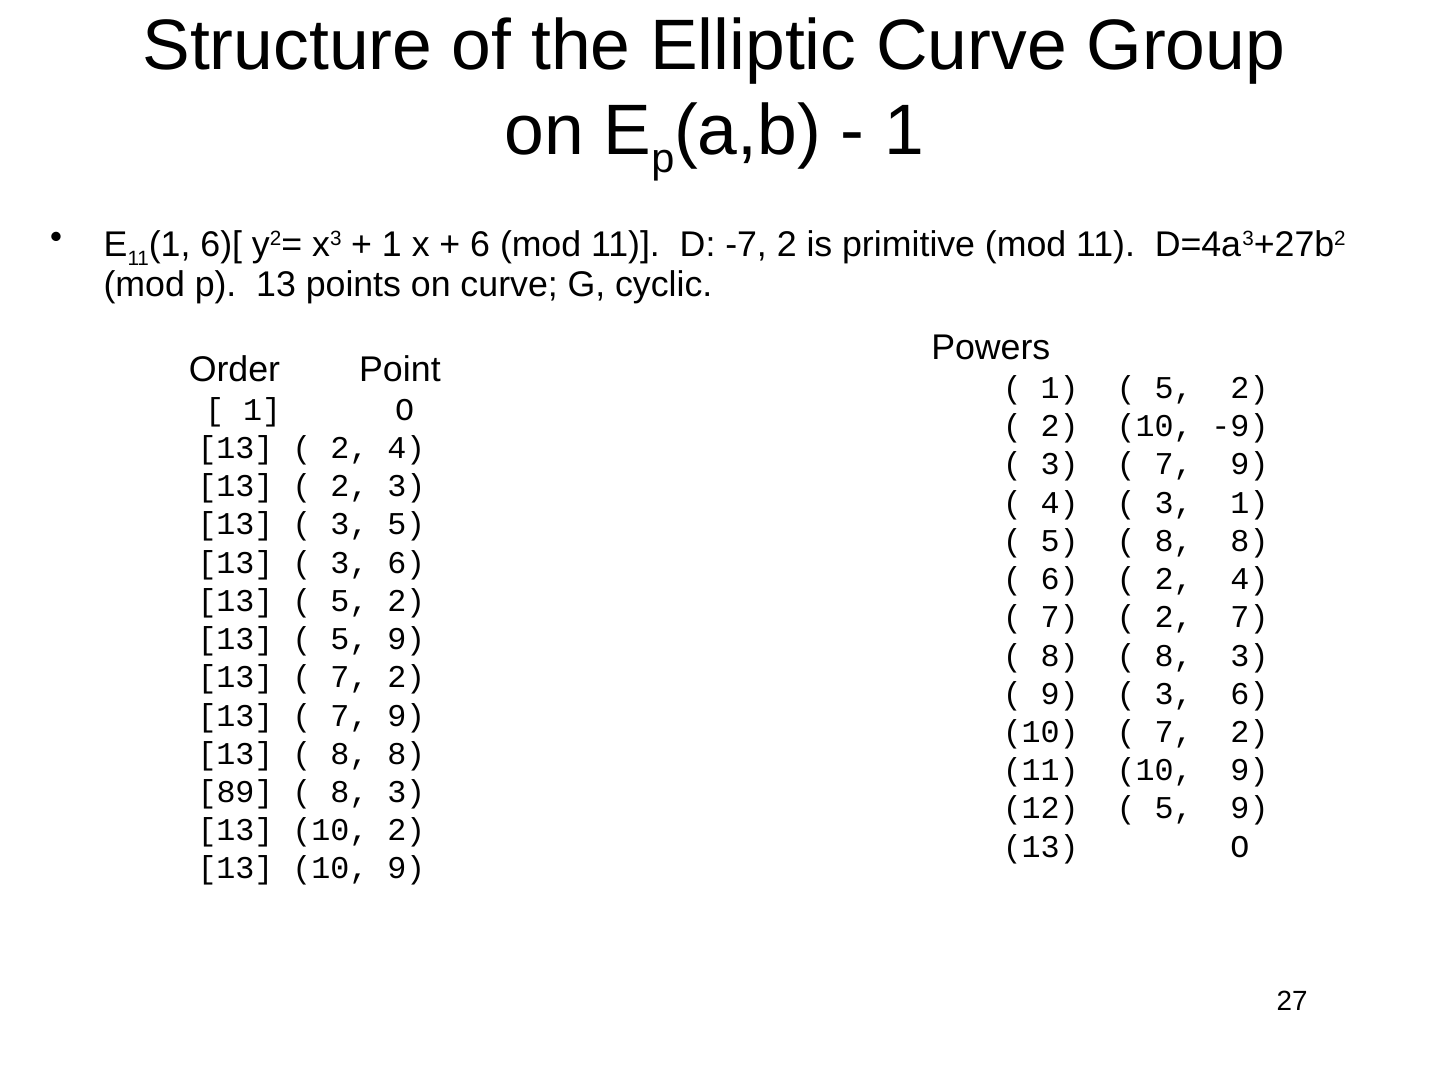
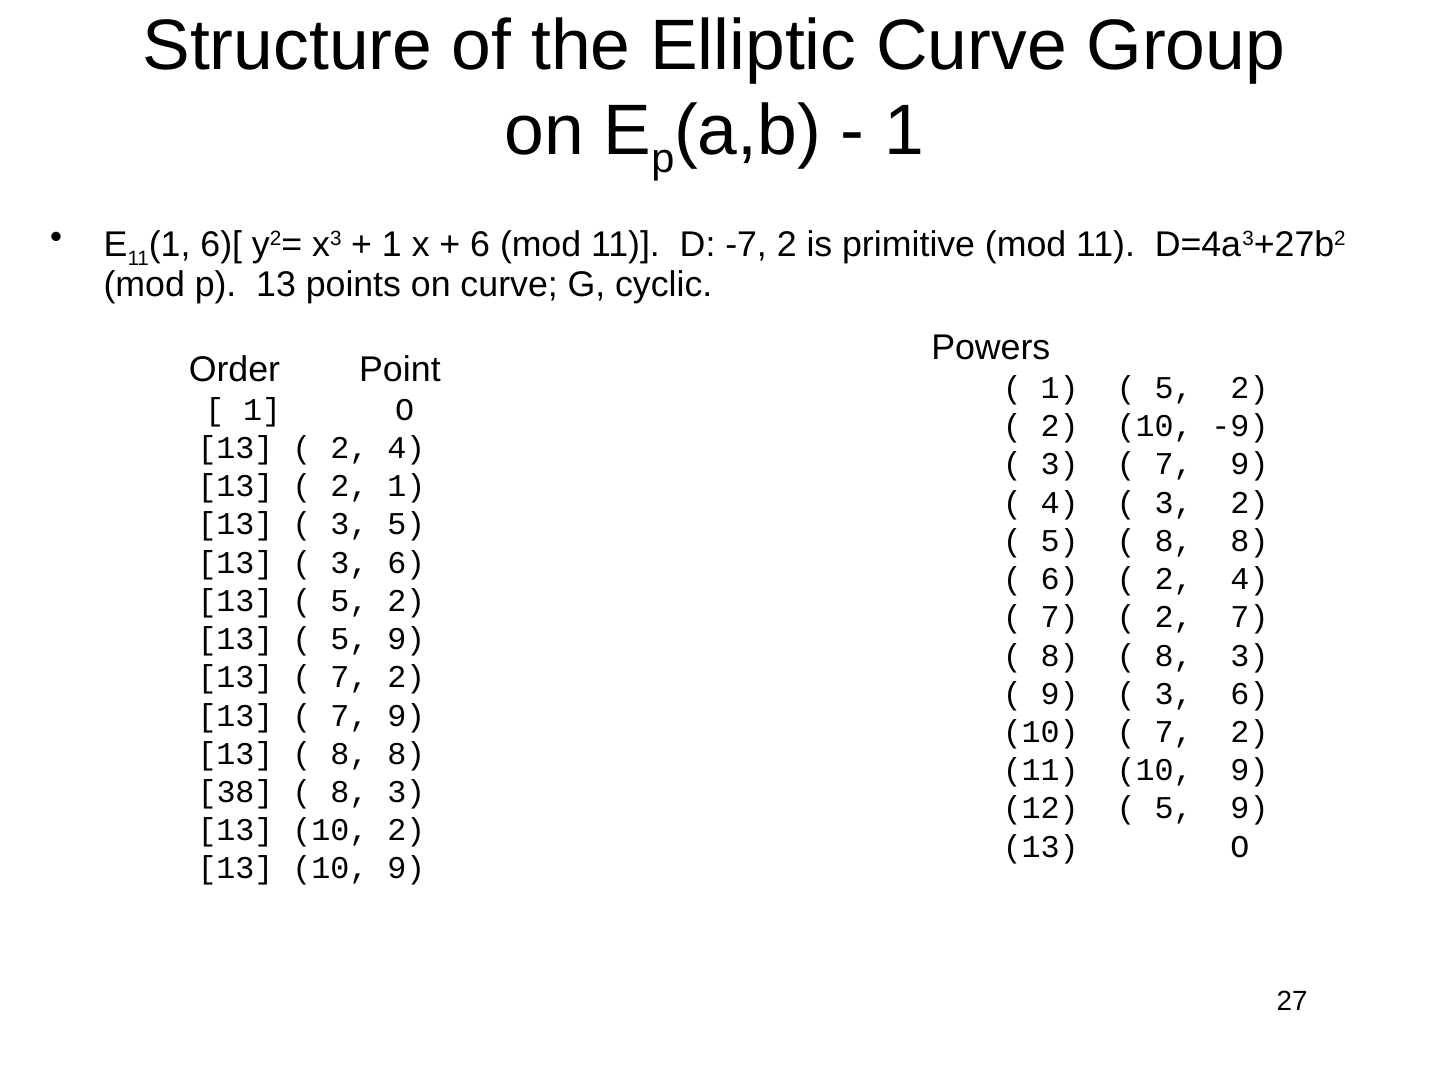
2 3: 3 -> 1 (406, 487)
3 1: 1 -> 2 (1250, 503)
89: 89 -> 38 (236, 793)
